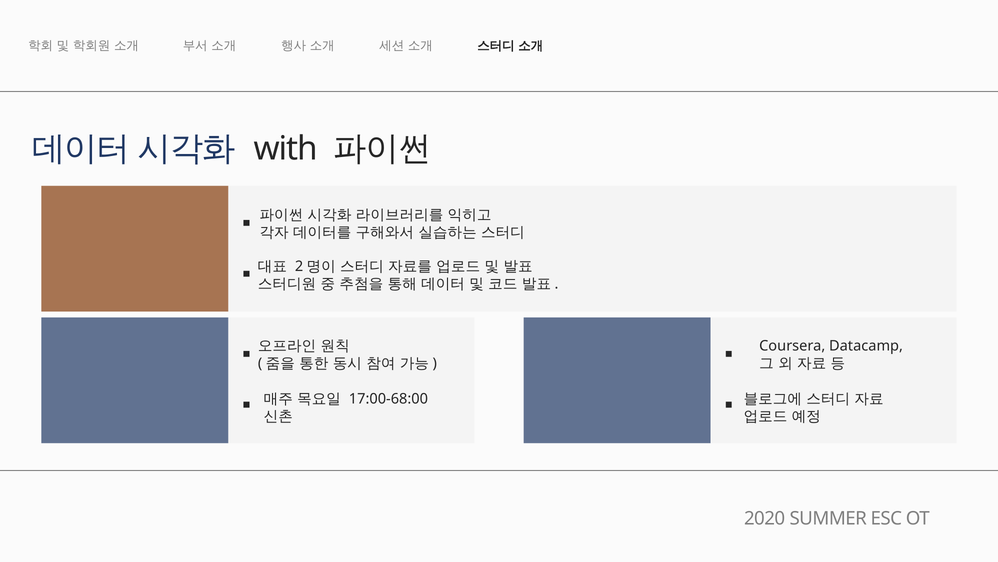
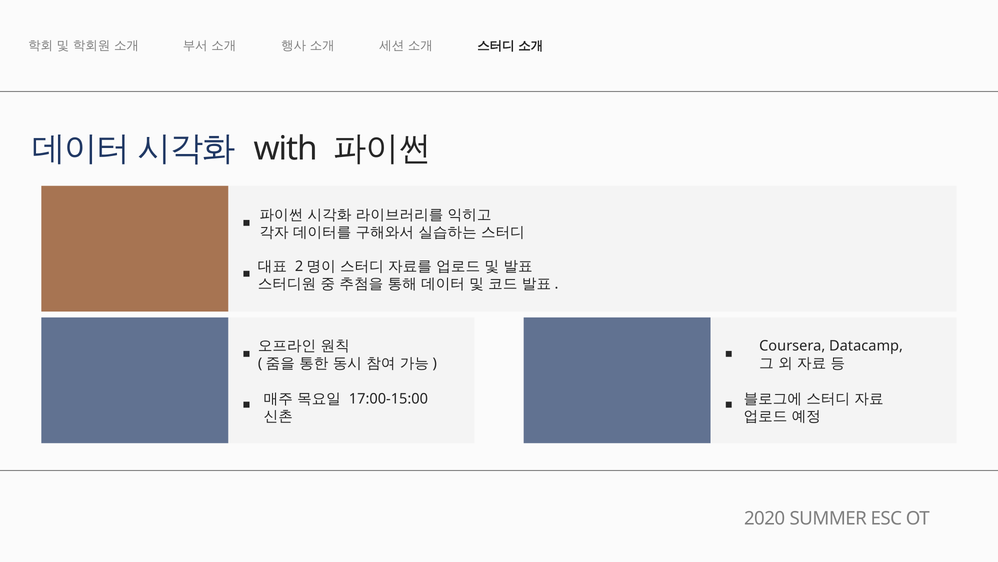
17:00-68:00: 17:00-68:00 -> 17:00-15:00 (388, 398)
